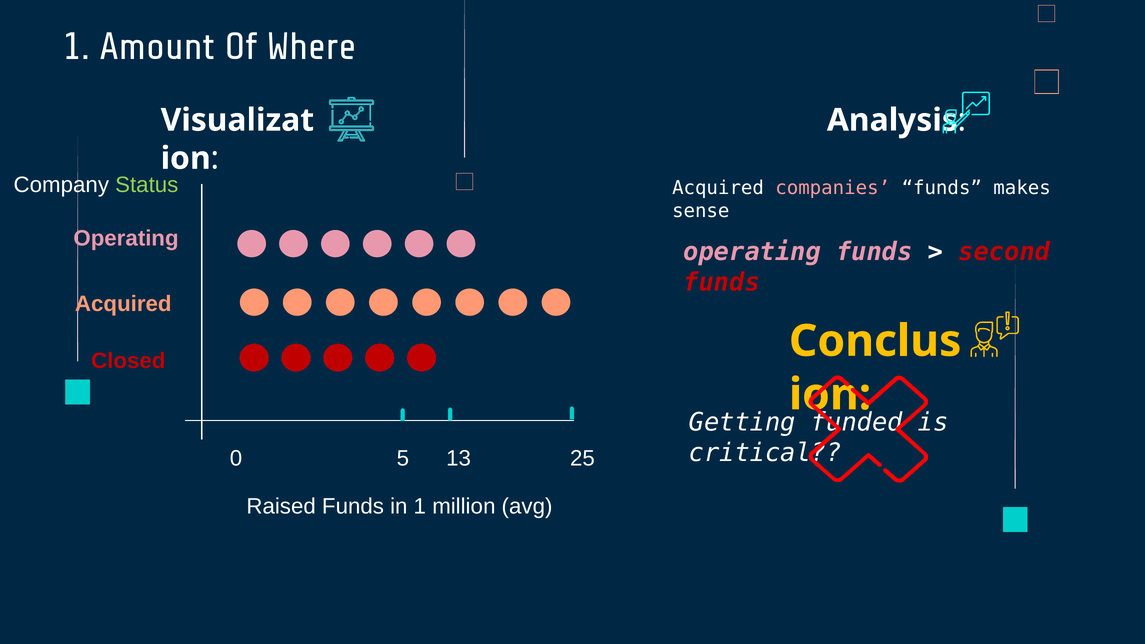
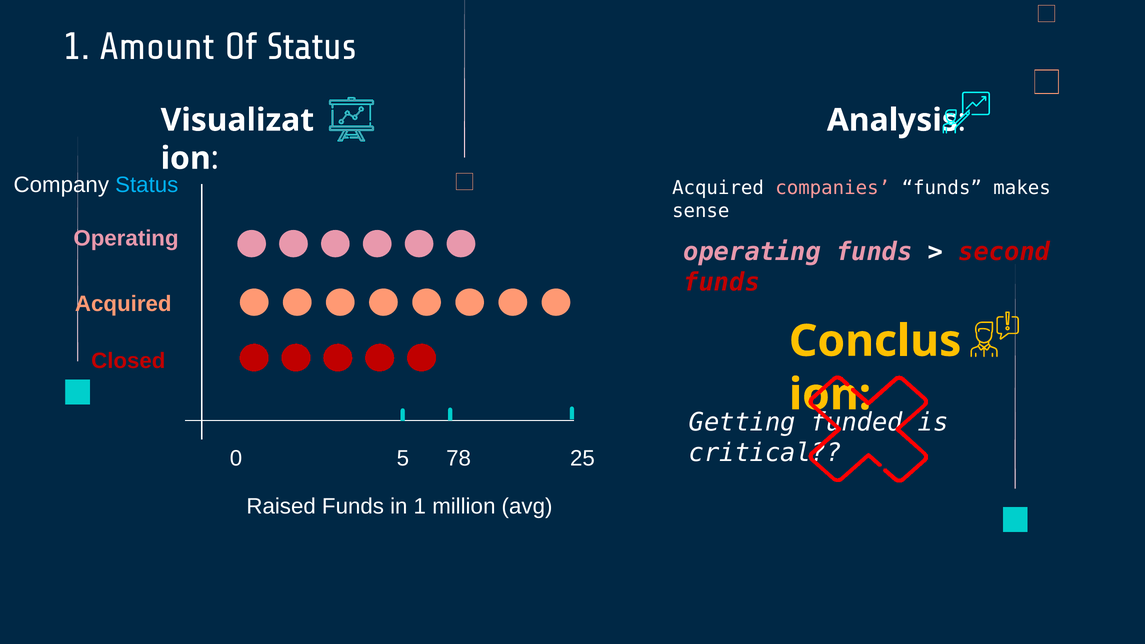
Of Where: Where -> Status (312, 47)
Status colour: light green -> light blue (147, 185)
13: 13 -> 78 (459, 459)
